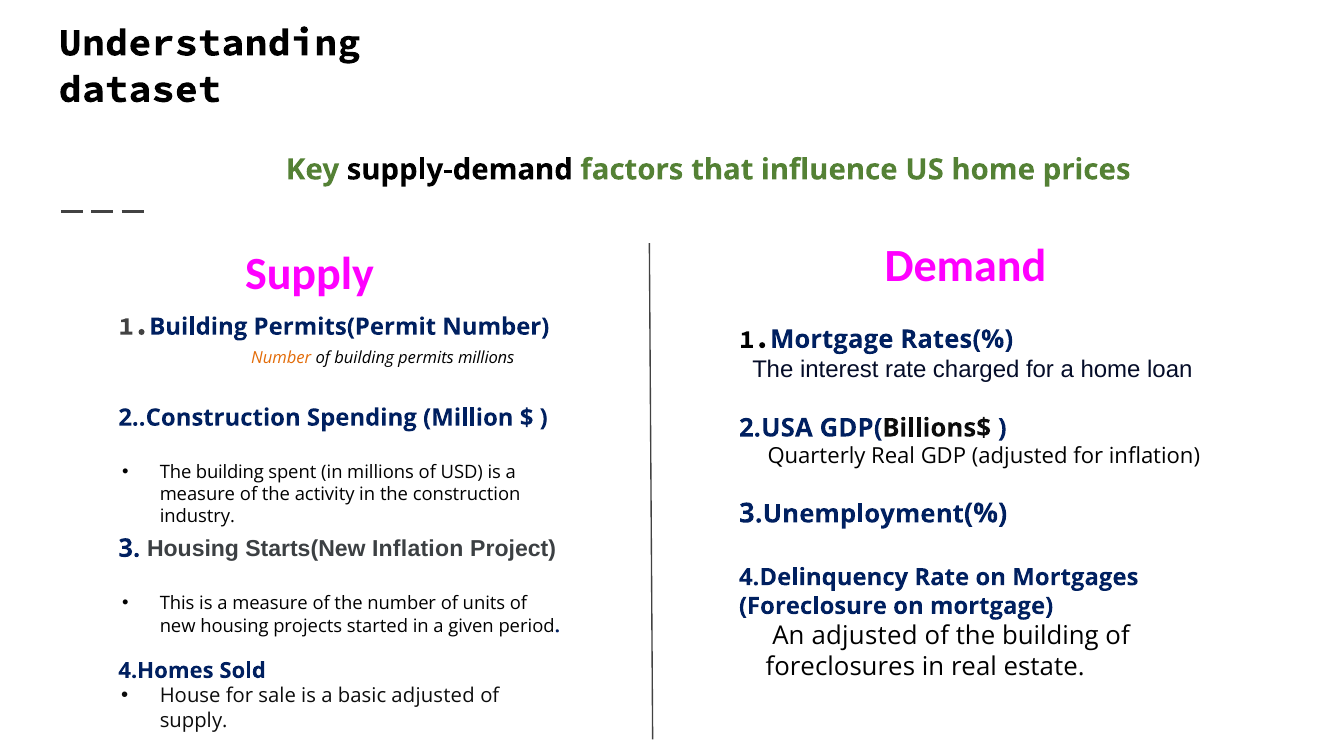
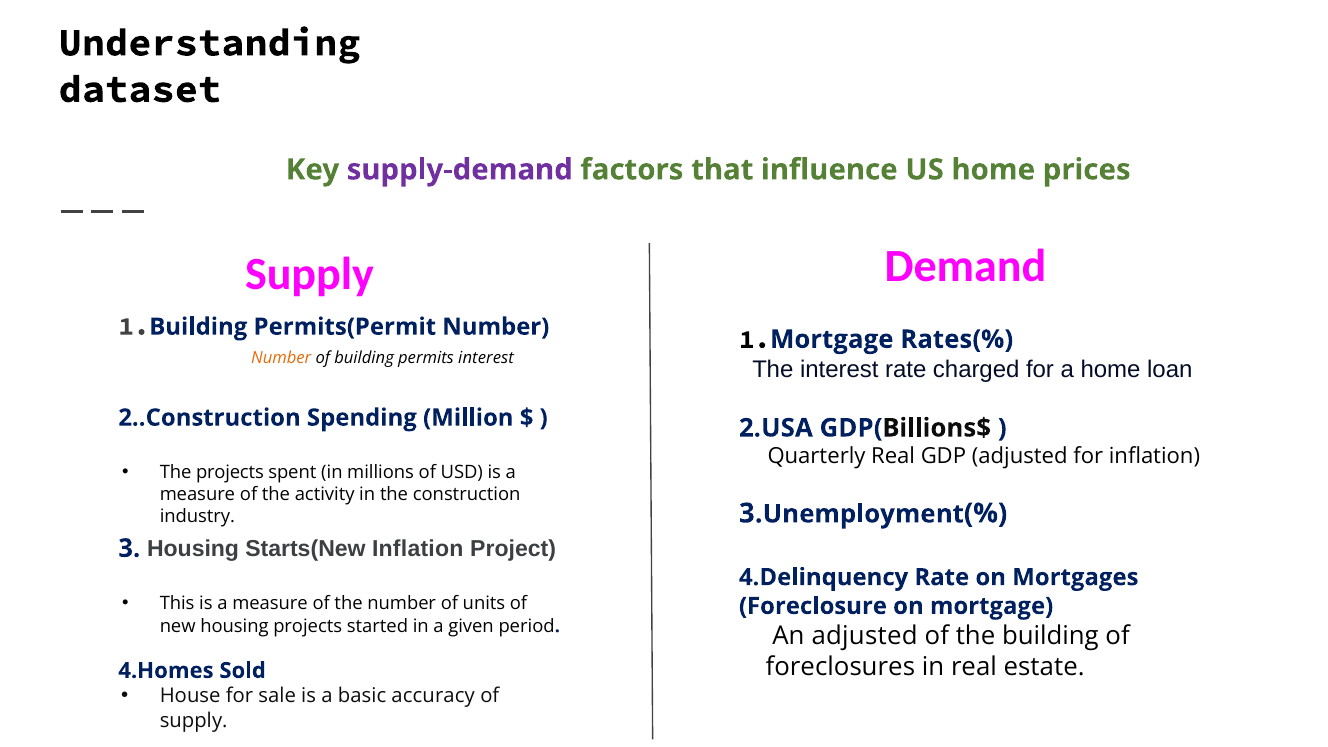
supply-demand colour: black -> purple (460, 170)
permits millions: millions -> interest (486, 358)
building: building -> projects (230, 472)
basic adjusted: adjusted -> accuracy (433, 696)
